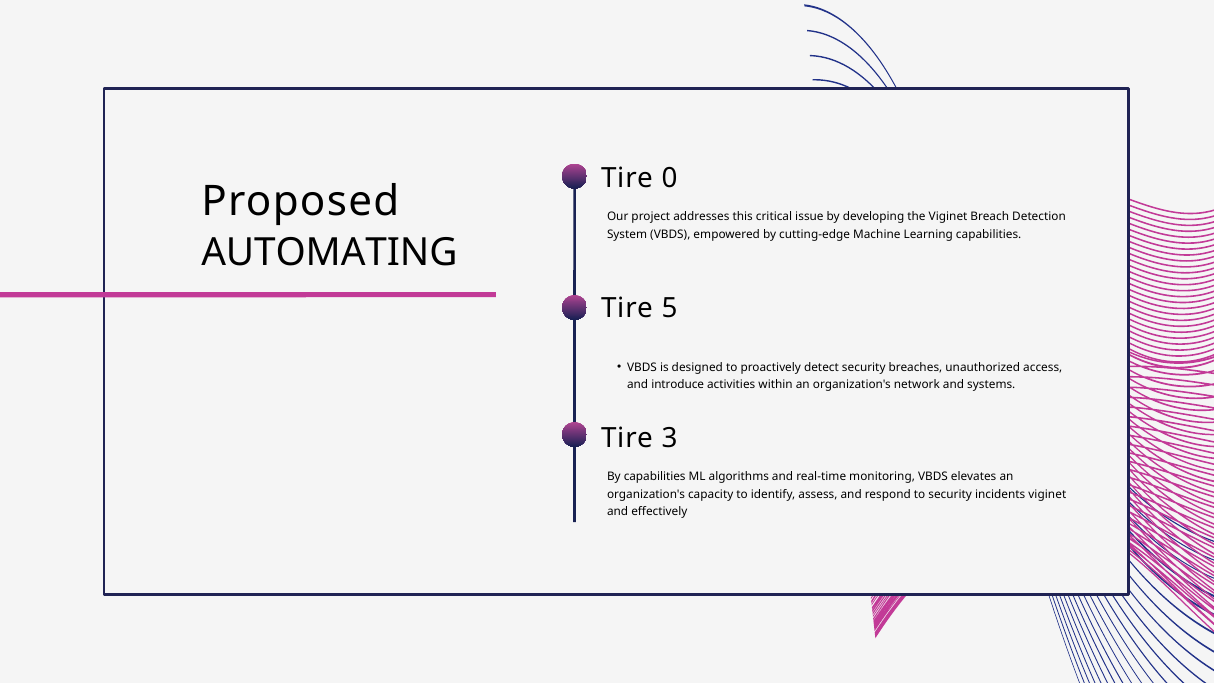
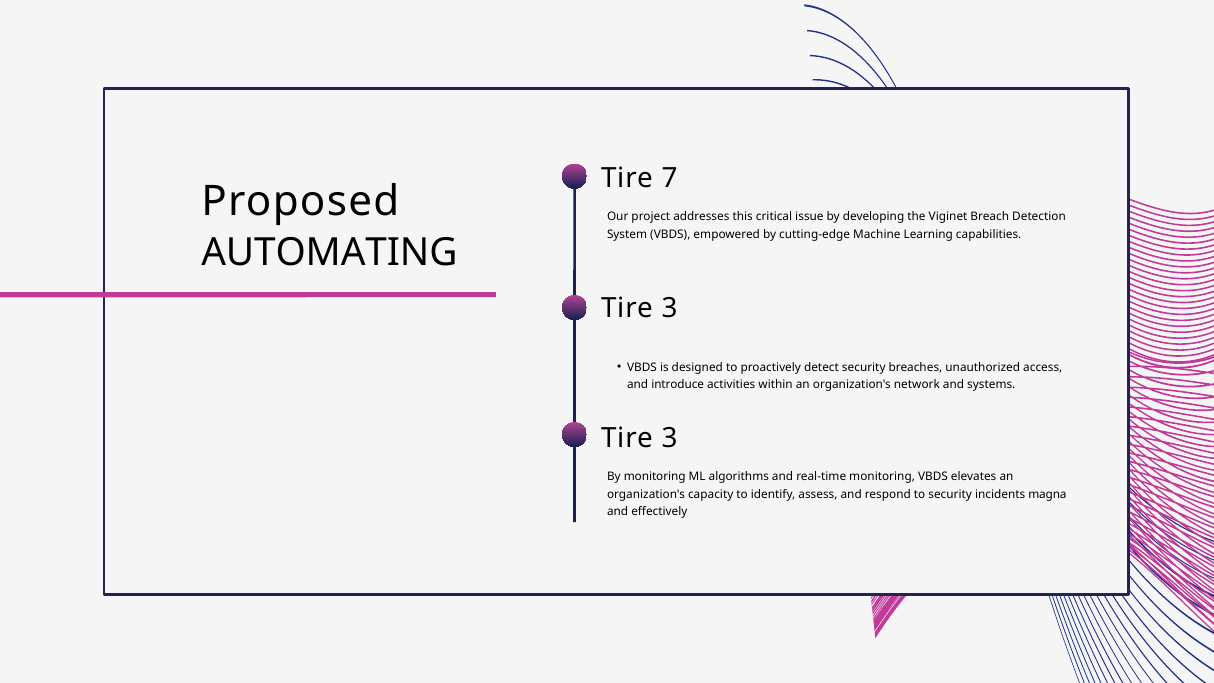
0: 0 -> 7 (670, 178)
5: 5 -> 3 (670, 308)
By capabilities: capabilities -> monitoring (655, 477)
incidents viginet: viginet -> magna (1047, 494)
